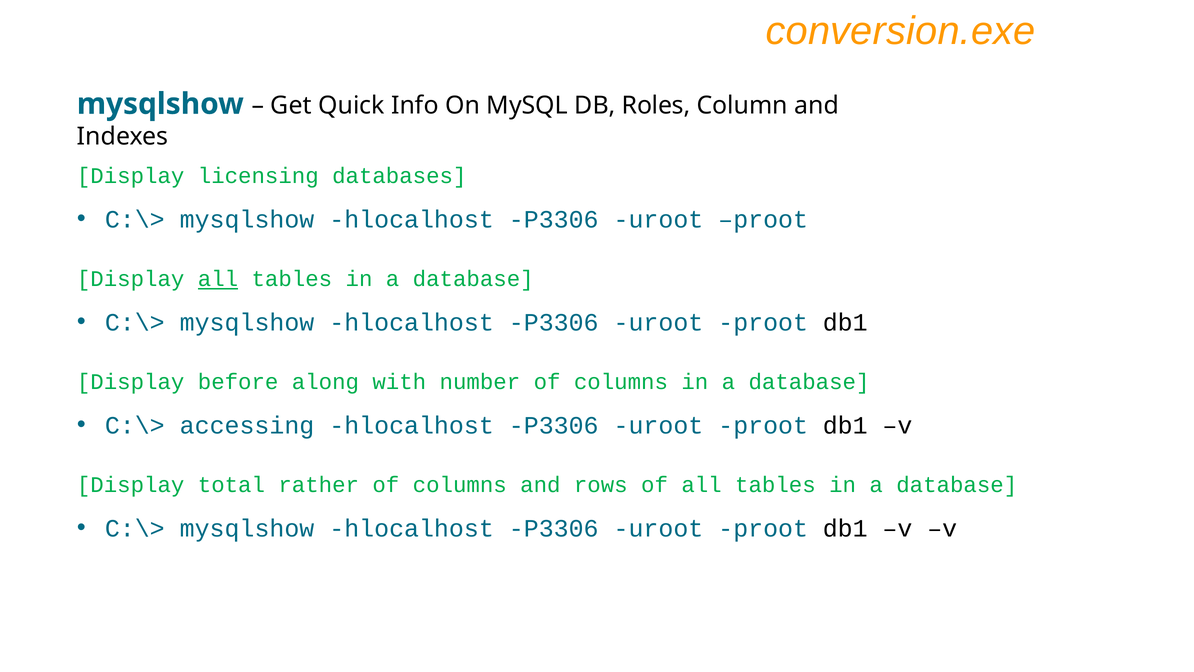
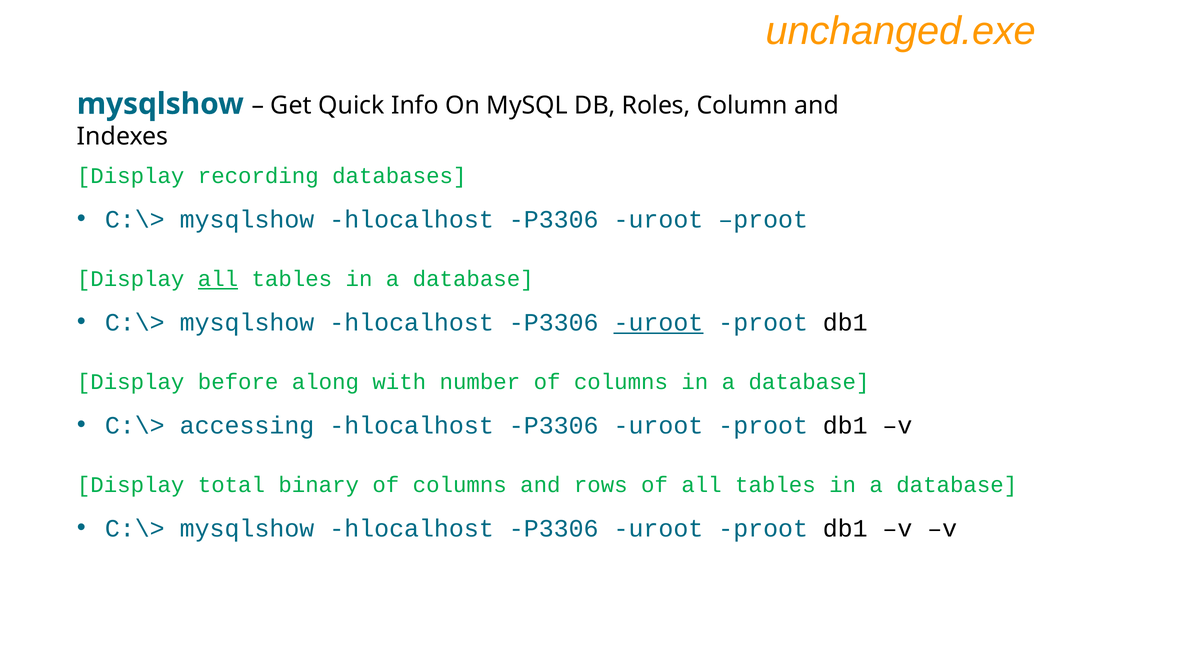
conversion.exe: conversion.exe -> unchanged.exe (901, 31)
licensing: licensing -> recording (258, 176)
uroot underline: none -> present (658, 322)
rather: rather -> binary (319, 485)
